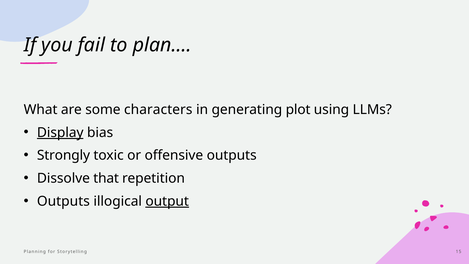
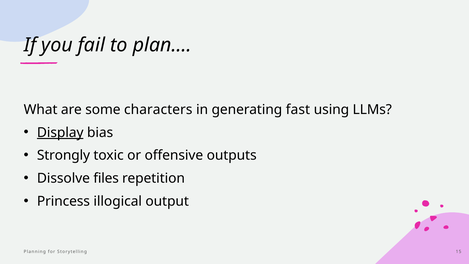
plot: plot -> fast (298, 110)
that: that -> files (106, 178)
Outputs: Outputs -> Princess (63, 201)
output underline: present -> none (167, 201)
